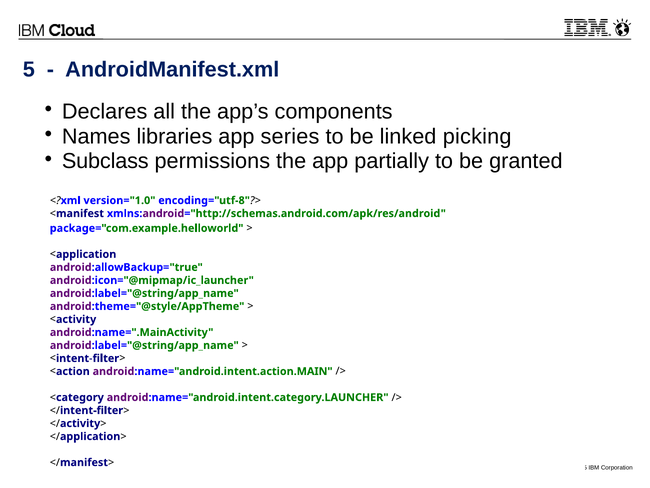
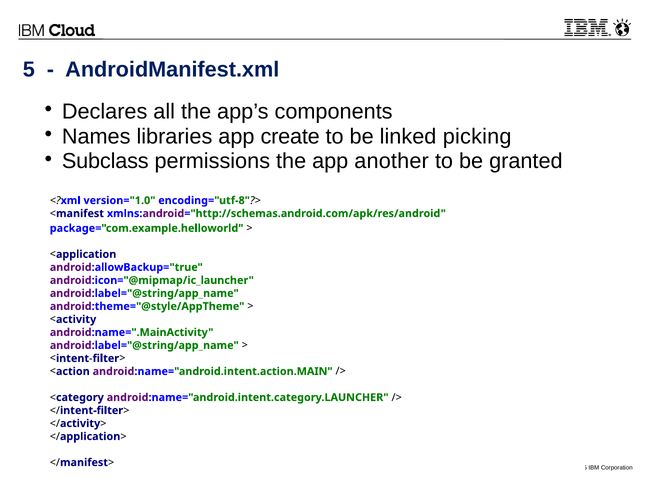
series: series -> create (290, 136)
partially: partially -> another (392, 161)
